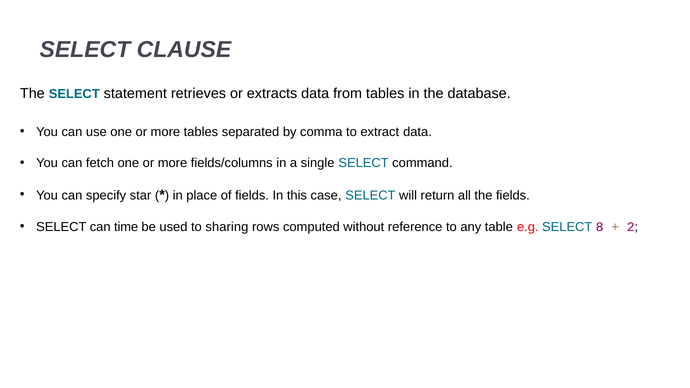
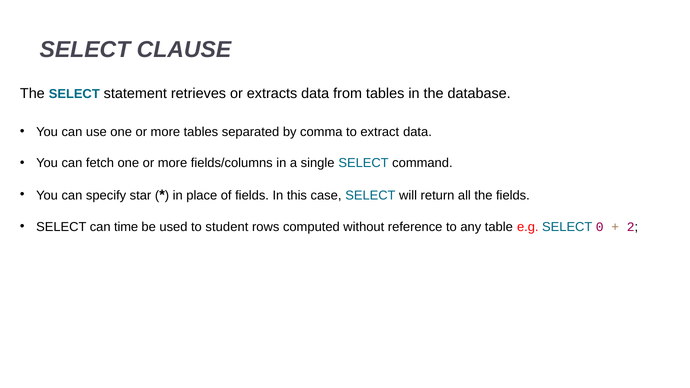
sharing: sharing -> student (227, 227)
8: 8 -> 0 (600, 227)
